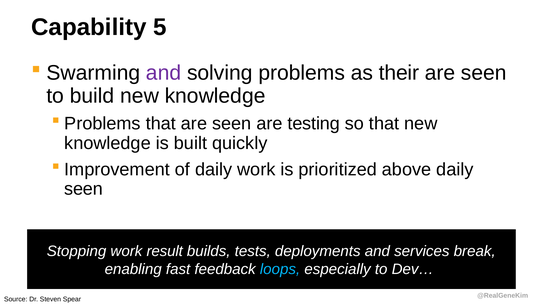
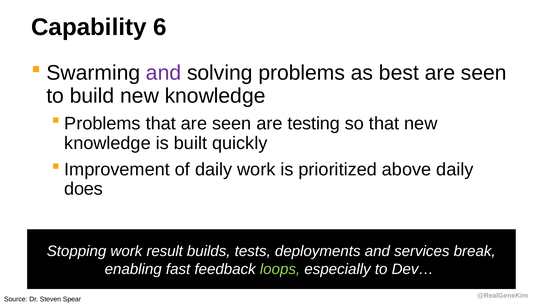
5: 5 -> 6 (160, 27)
their: their -> best (399, 73)
seen: seen -> does (84, 189)
loops colour: light blue -> light green (280, 270)
